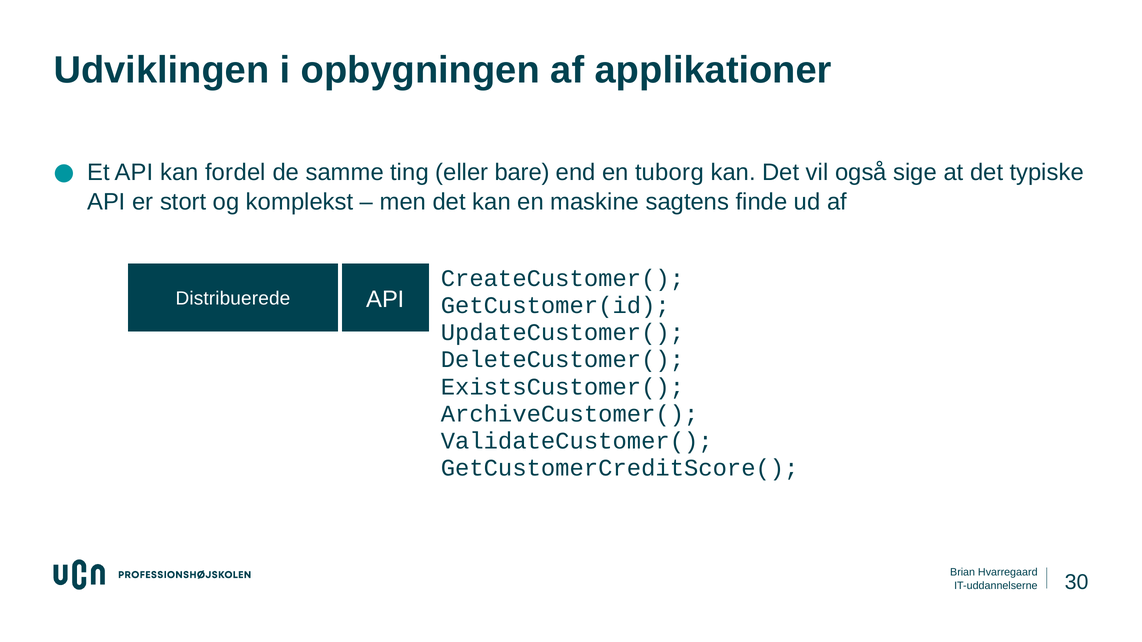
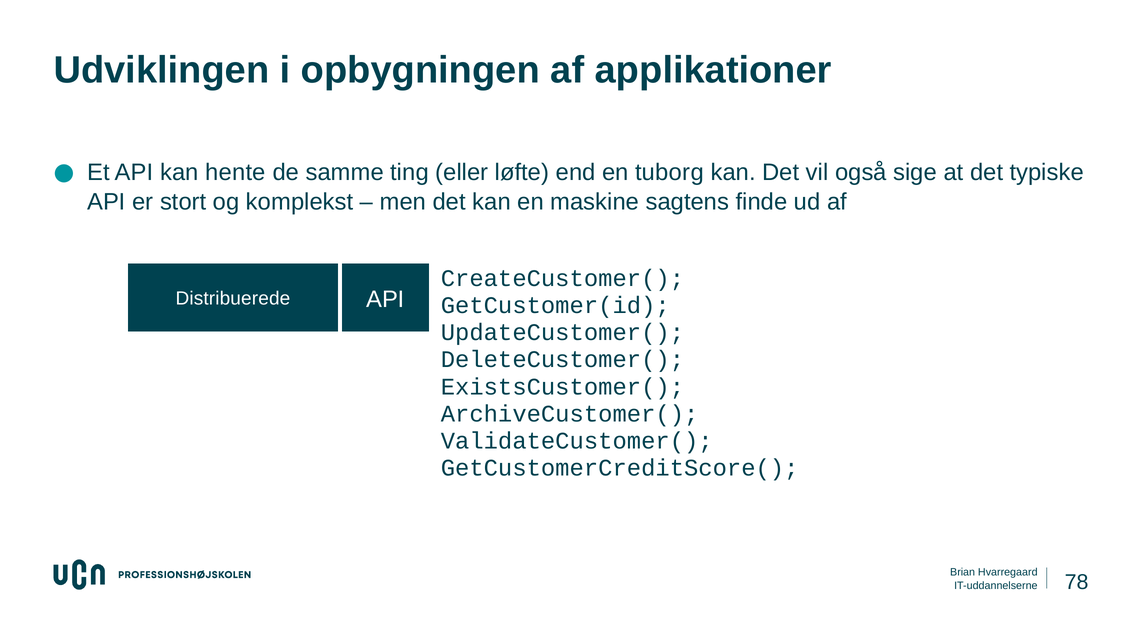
fordel: fordel -> hente (235, 173)
bare: bare -> løfte (522, 173)
30: 30 -> 78 (1077, 583)
